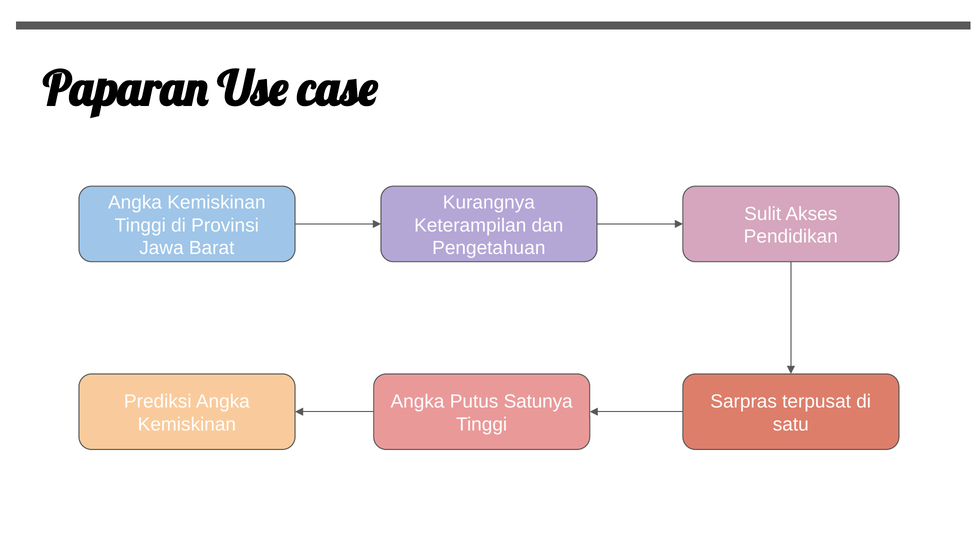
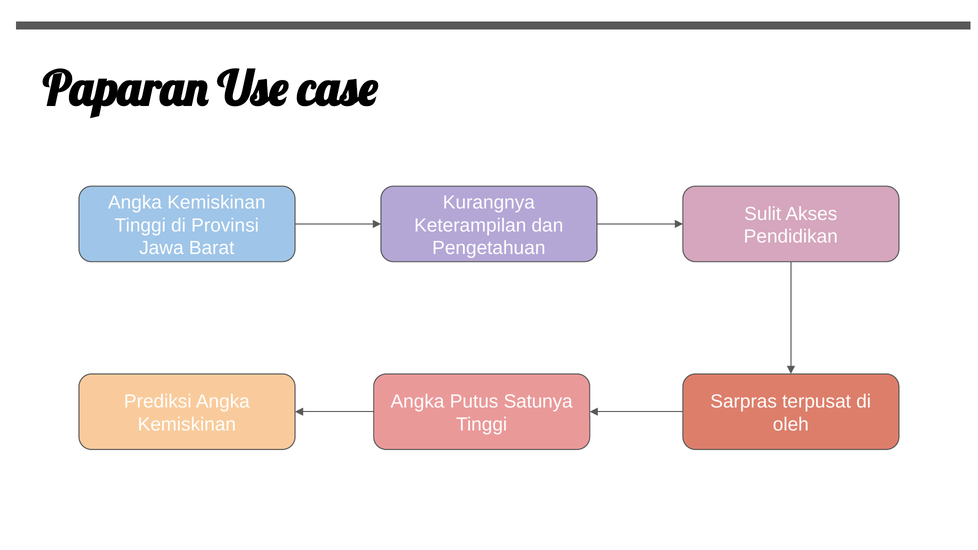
satu: satu -> oleh (791, 425)
